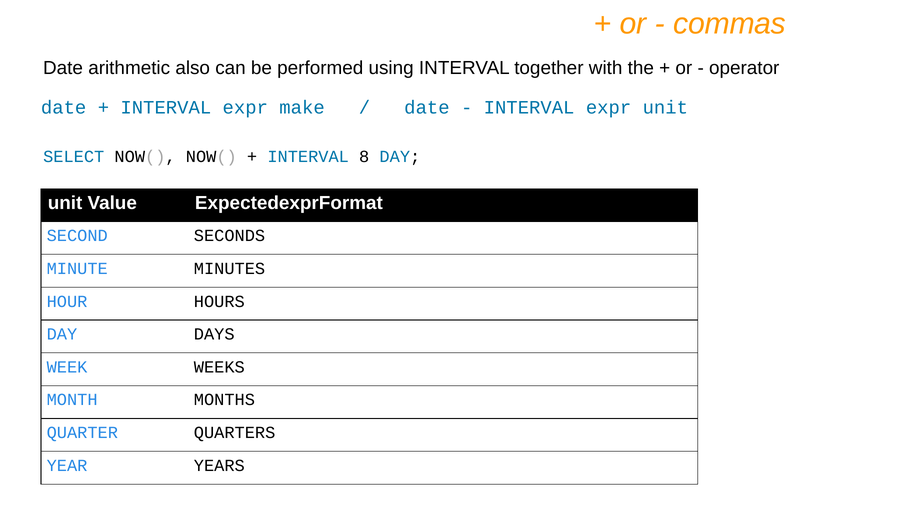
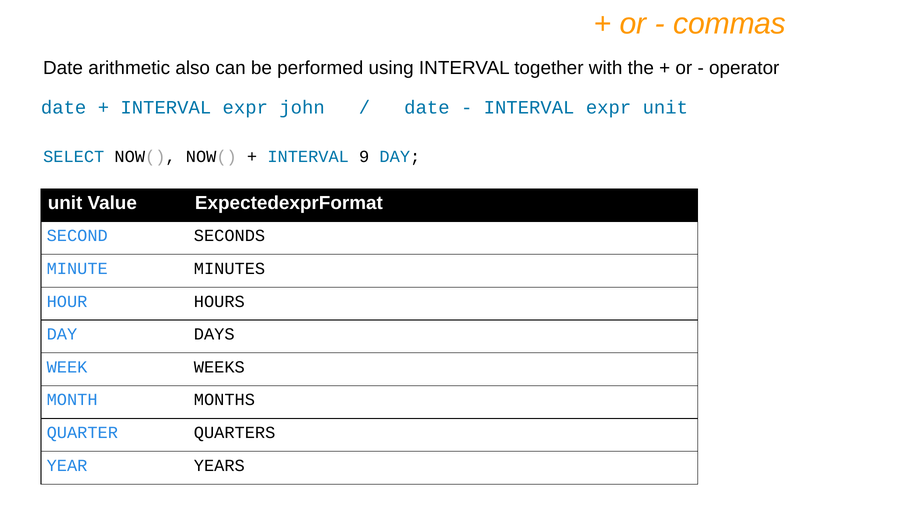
make: make -> john (302, 108)
8: 8 -> 9 (364, 157)
